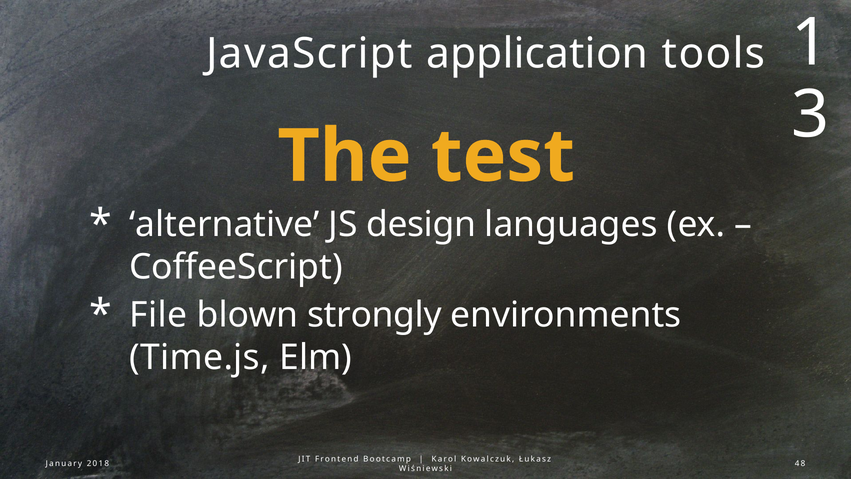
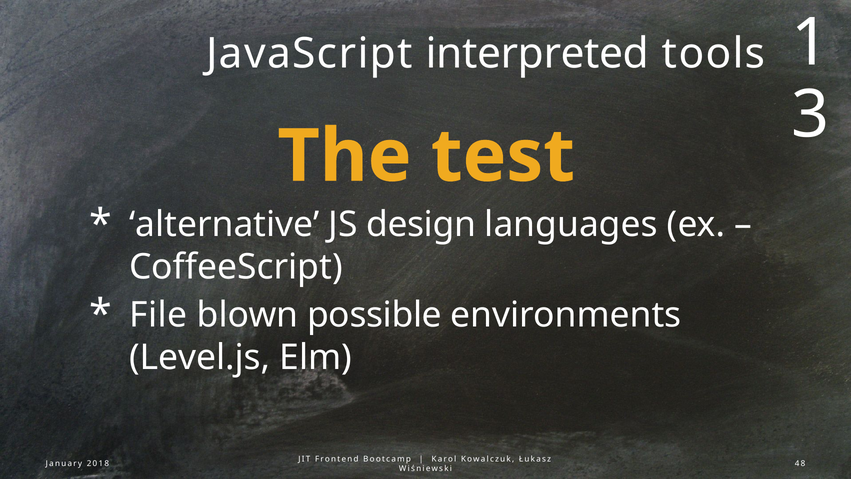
application: application -> interpreted (537, 54)
strongly: strongly -> possible (374, 315)
Time.js: Time.js -> Level.js (200, 357)
